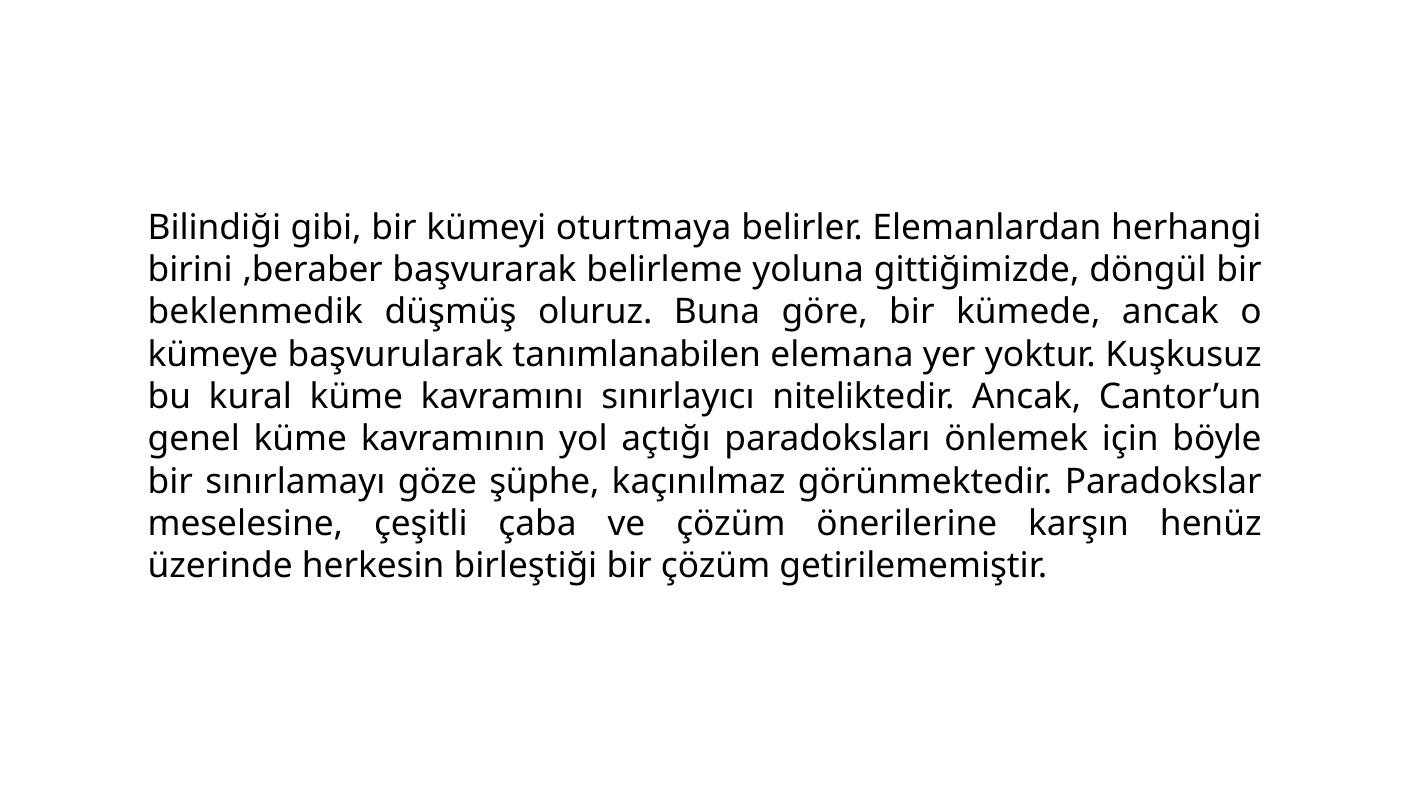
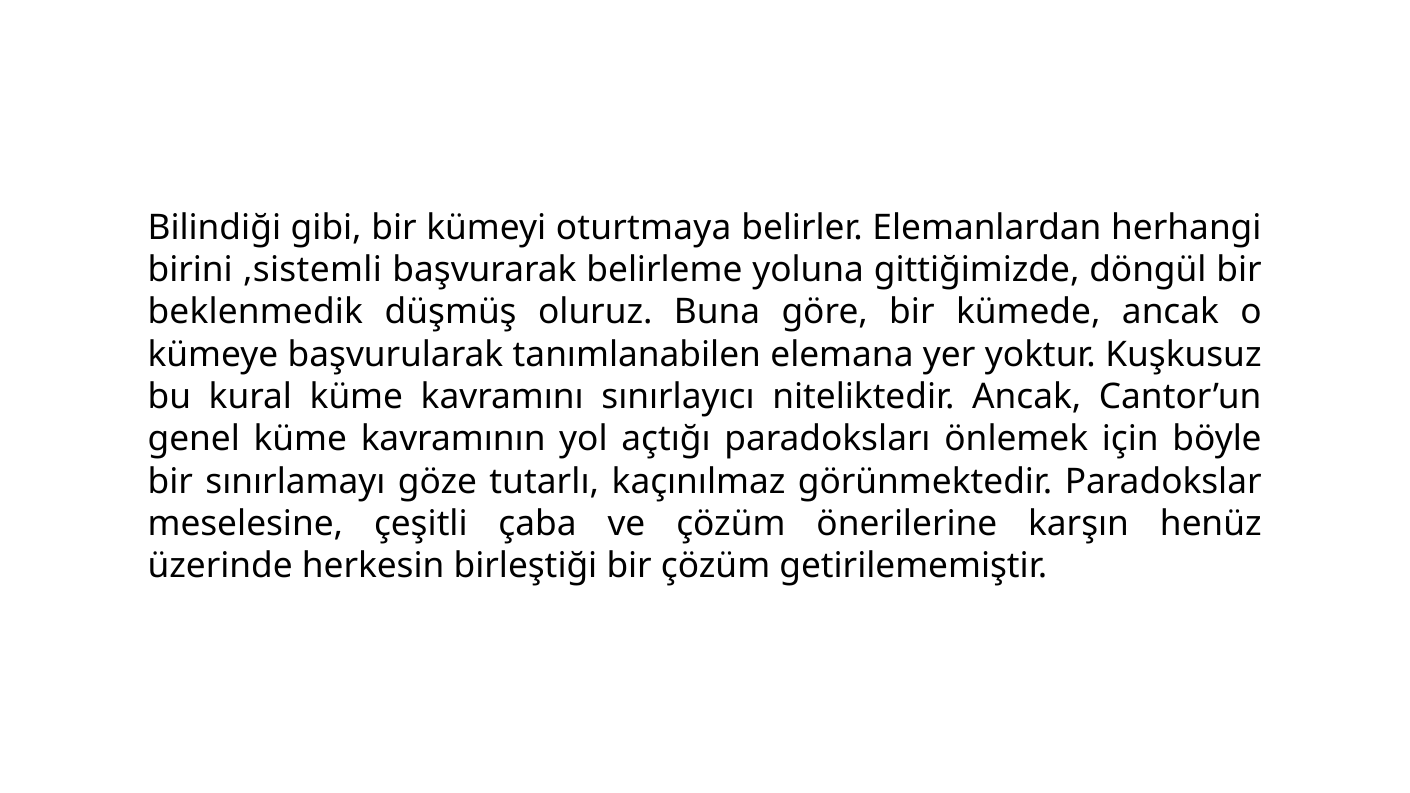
,beraber: ,beraber -> ,sistemli (312, 270)
şüphe: şüphe -> tutarlı (544, 482)
